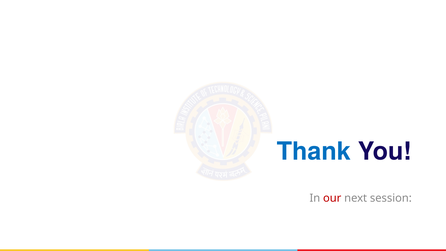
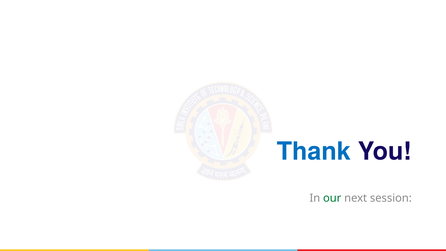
our colour: red -> green (332, 198)
